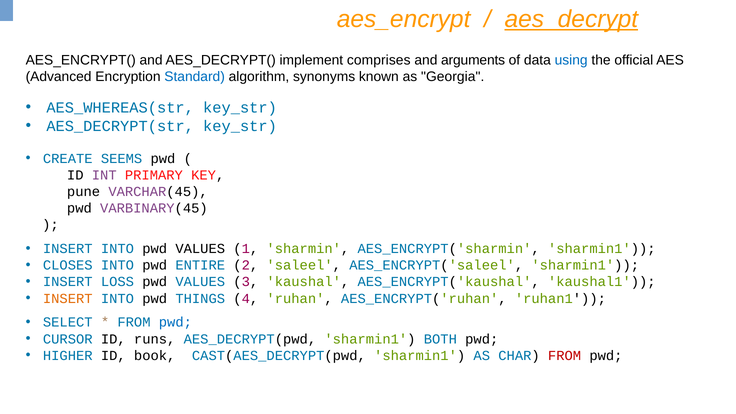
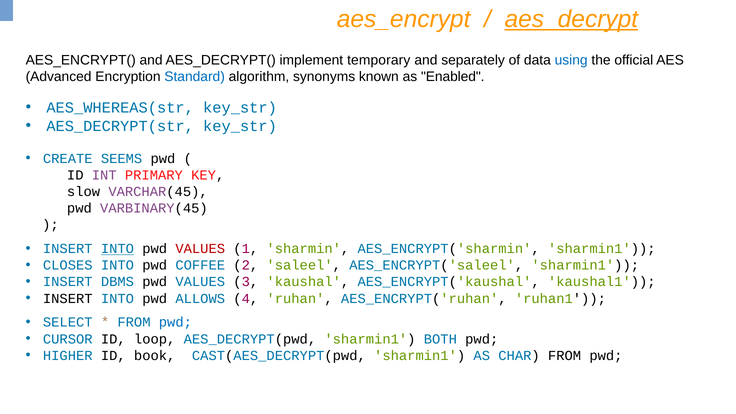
comprises: comprises -> temporary (379, 60)
arguments: arguments -> separately (473, 60)
Georgia: Georgia -> Enabled (453, 77)
pune: pune -> slow (84, 192)
INTO underline: none -> present (117, 249)
VALUES colour: black -> red (200, 249)
ENTIRE: ENTIRE -> COFFEE (200, 265)
LOSS: LOSS -> DBMS (117, 282)
INSERT colour: orange -> black (68, 298)
THINGS: THINGS -> ALLOWS (200, 298)
runs: runs -> loop (155, 339)
FROM colour: red -> black (565, 356)
